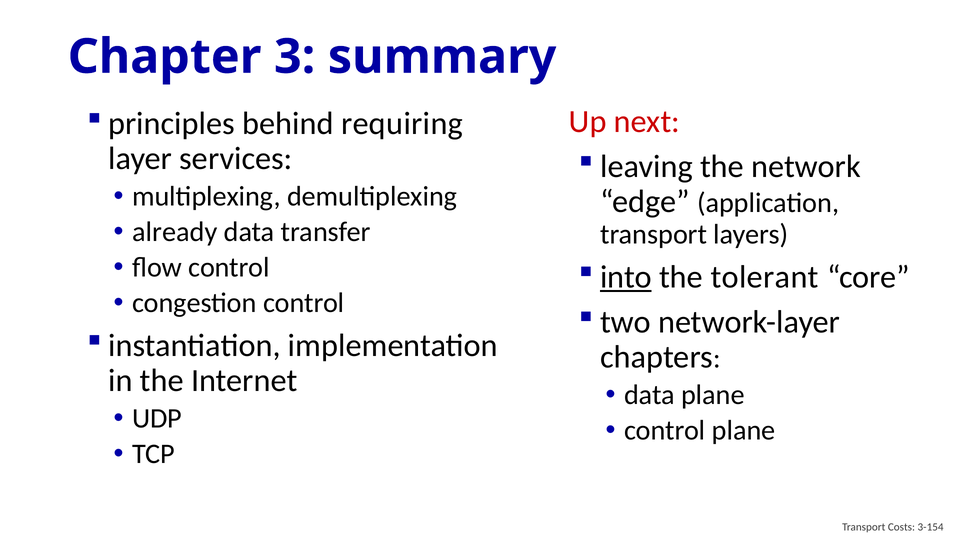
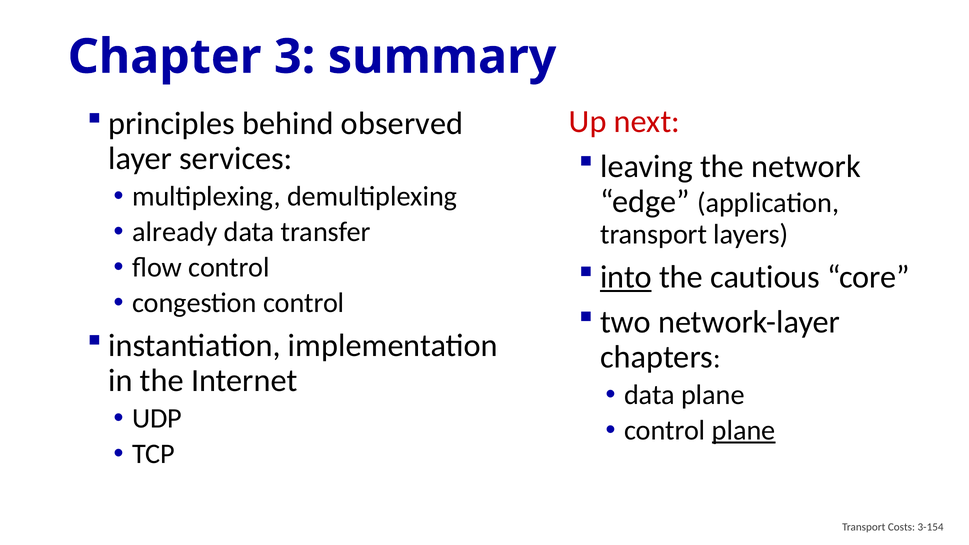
requiring: requiring -> observed (402, 124)
tolerant: tolerant -> cautious (765, 277)
plane underline: none -> present (744, 430)
